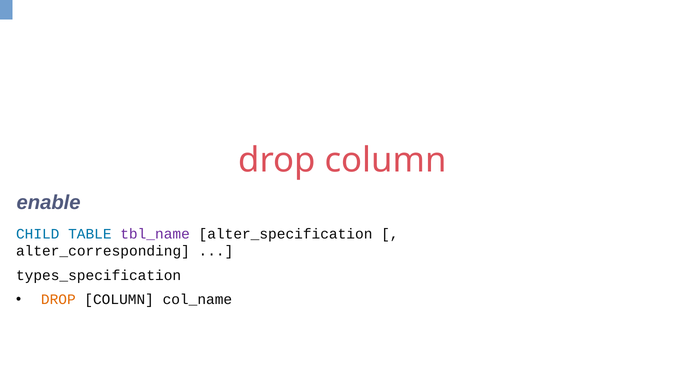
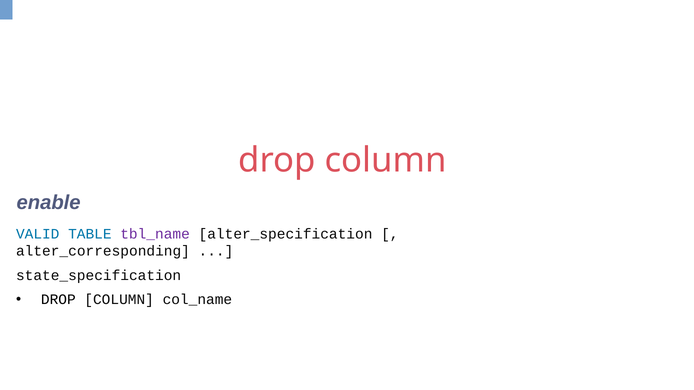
CHILD: CHILD -> VALID (38, 234)
types_specification: types_specification -> state_specification (99, 276)
DROP colour: orange -> black (58, 300)
